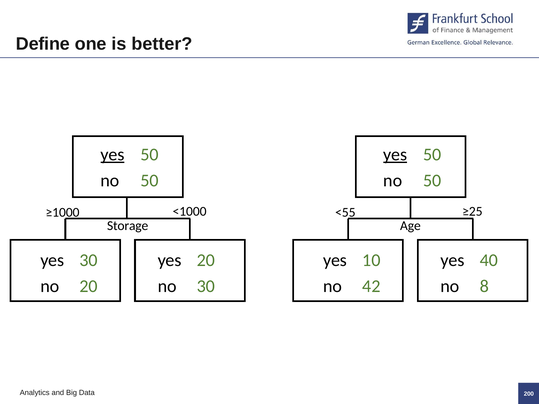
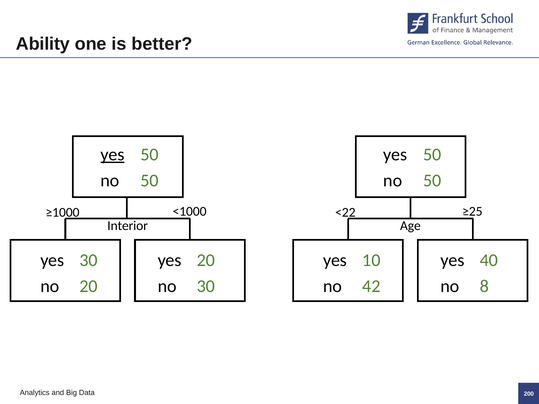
Define: Define -> Ability (43, 44)
yes underline: present -> none (395, 155)
<55: <55 -> <22 (345, 212)
Storage: Storage -> Interior (128, 226)
